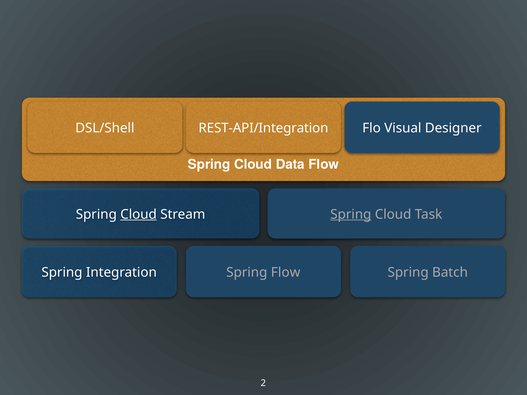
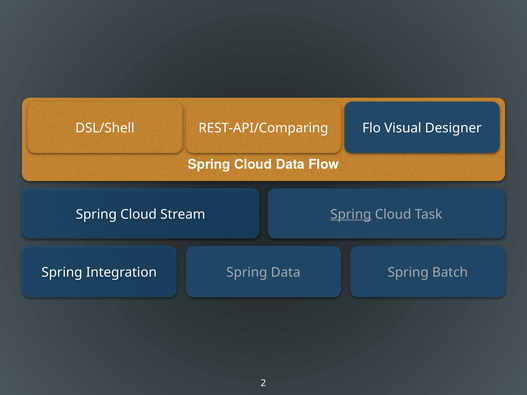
REST-API/Integration: REST-API/Integration -> REST-API/Comparing (263, 128)
Cloud underline: present -> none (139, 214)
Spring Flow: Flow -> Data (286, 273)
